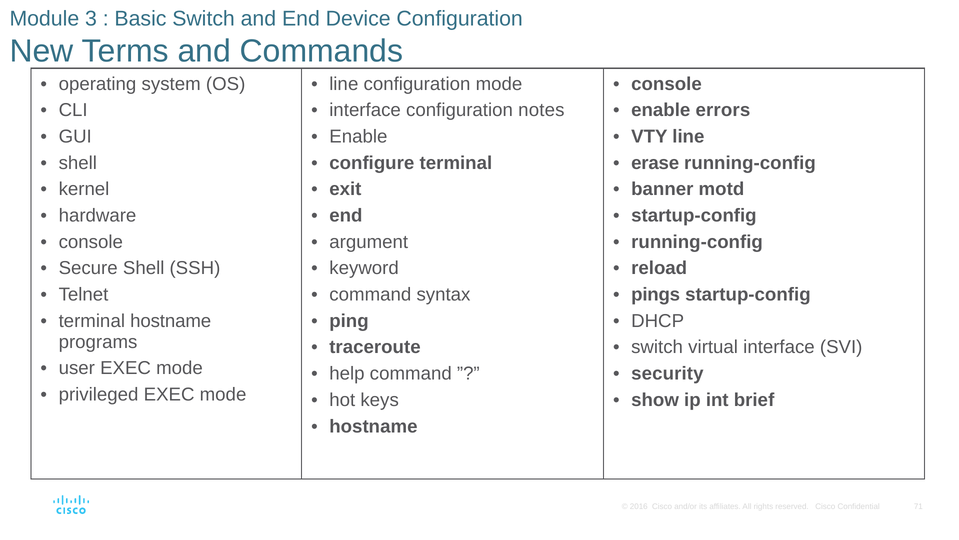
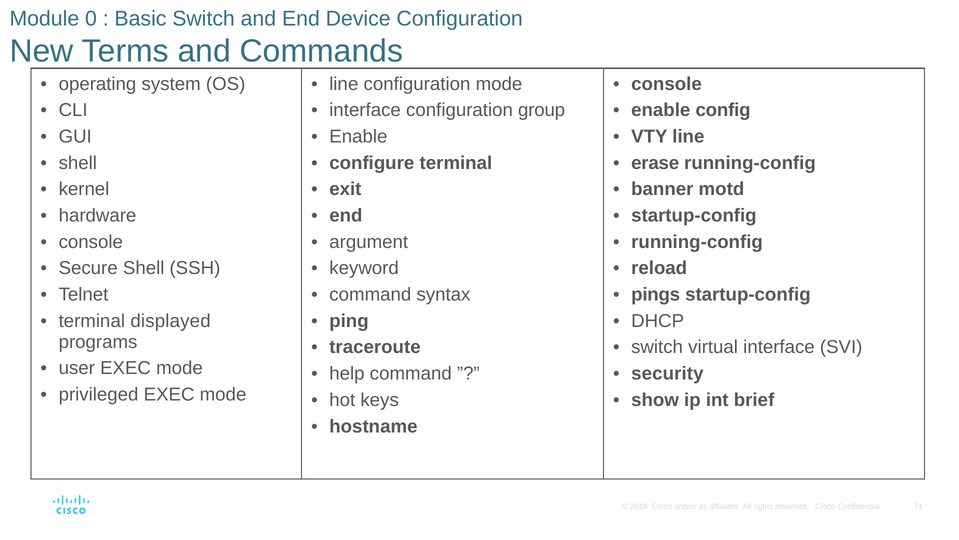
3: 3 -> 0 (91, 19)
notes: notes -> group (542, 110)
errors: errors -> config (723, 110)
terminal hostname: hostname -> displayed (171, 321)
